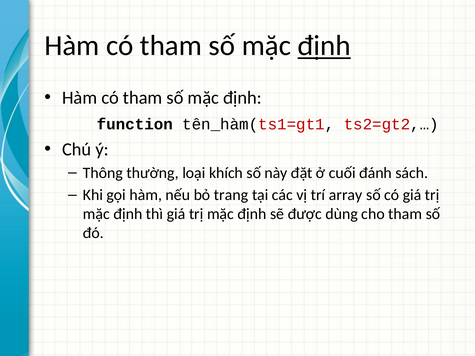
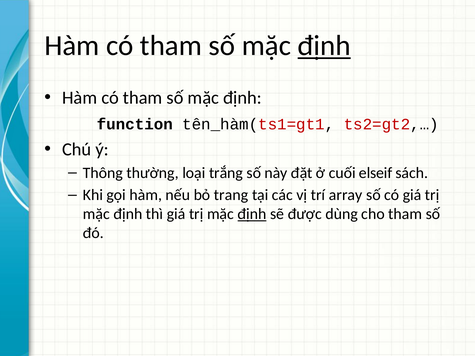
khích: khích -> trắng (226, 173)
đánh: đánh -> elseif (376, 173)
định underline: none -> present (252, 214)
